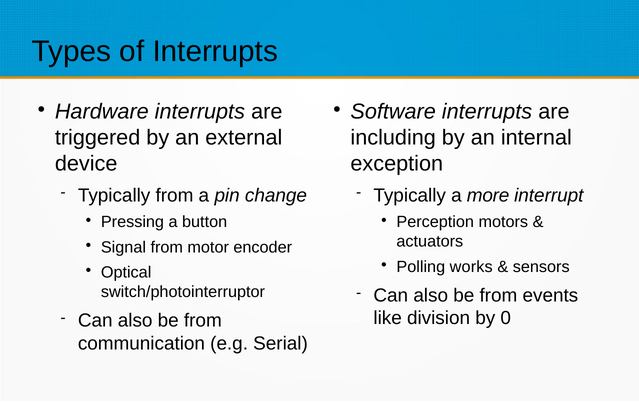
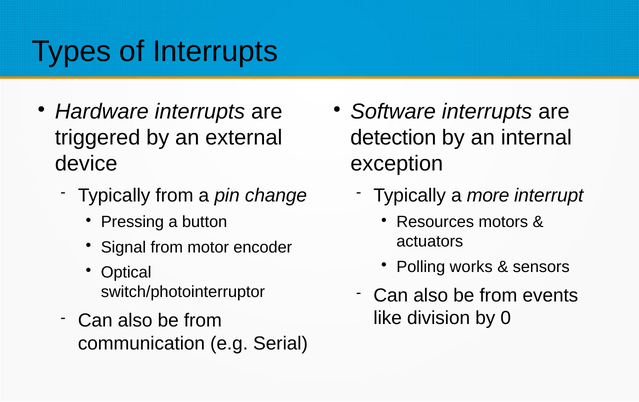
including: including -> detection (393, 138)
Perception: Perception -> Resources (435, 222)
